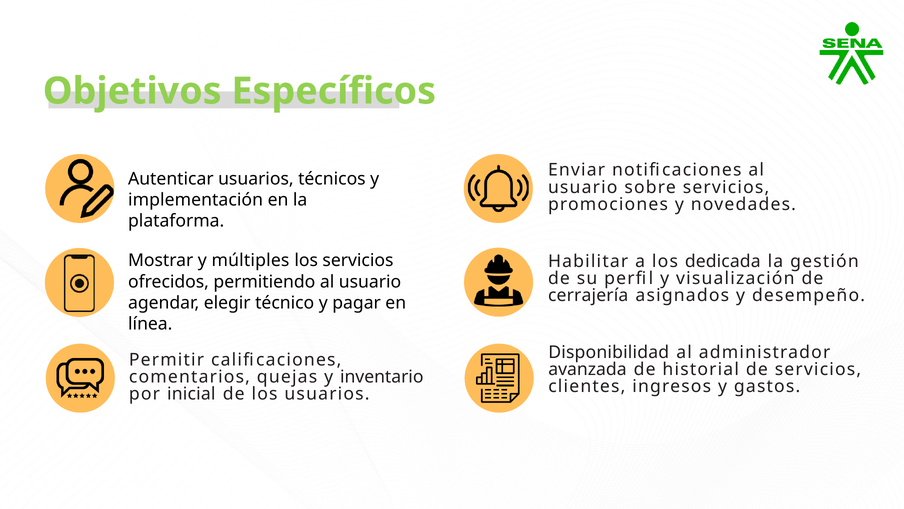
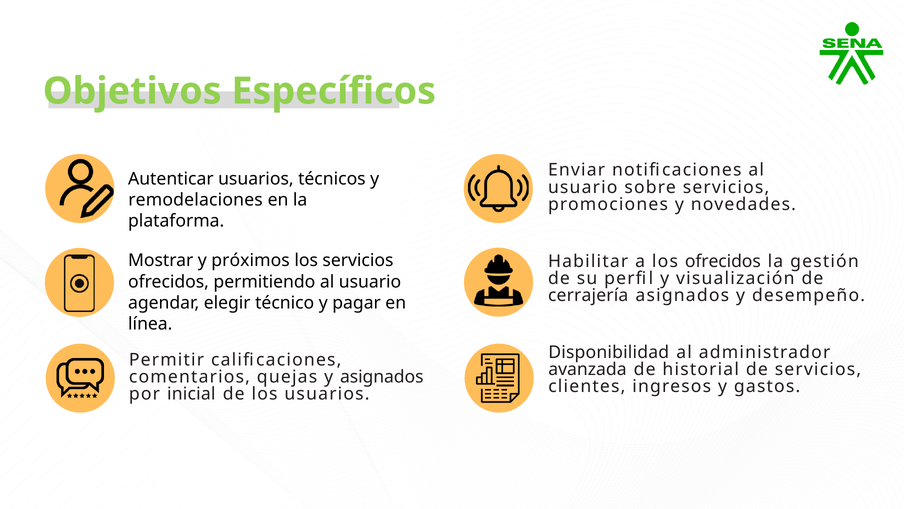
implementación: implementación -> remodelaciones (196, 200)
múltiples: múltiples -> próximos (251, 260)
los dedicada: dedicada -> ofrecidos (723, 261)
y inventario: inventario -> asignados (382, 376)
